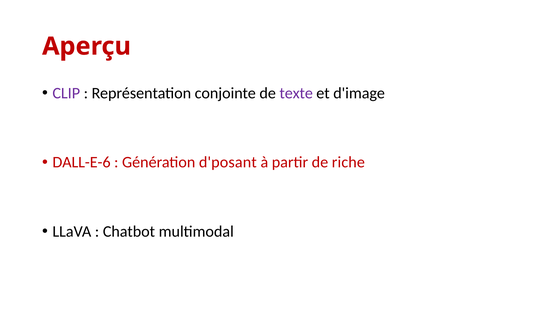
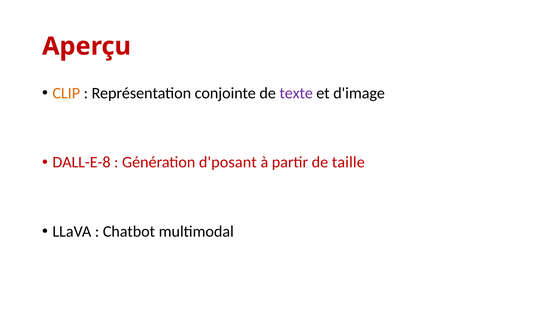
CLIP colour: purple -> orange (66, 93)
DALL-E-6: DALL-E-6 -> DALL-E-8 (82, 163)
riche: riche -> taille (348, 163)
